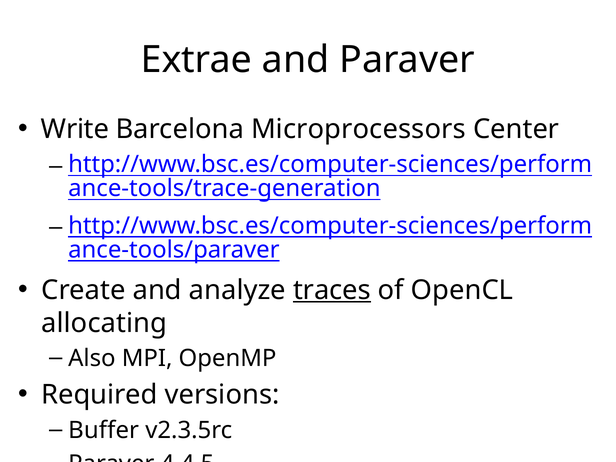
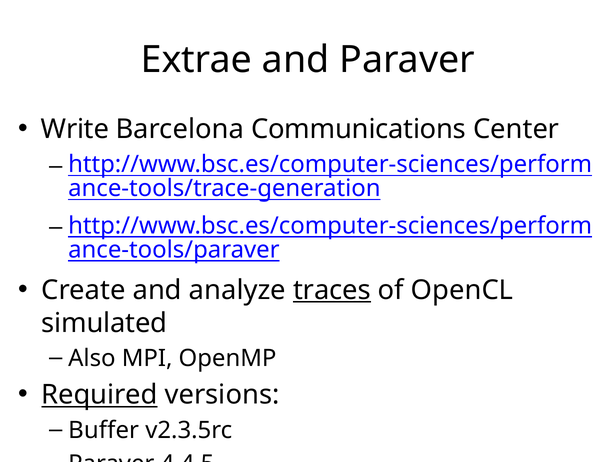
Microprocessors: Microprocessors -> Communications (359, 129)
allocating: allocating -> simulated (104, 323)
Required underline: none -> present (99, 395)
